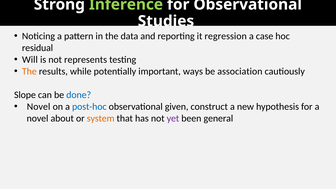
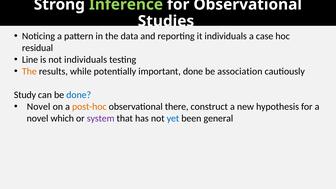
it regression: regression -> individuals (226, 36)
Will: Will -> Line (30, 60)
not represents: represents -> individuals (86, 60)
important ways: ways -> done (193, 71)
Slope: Slope -> Study (25, 95)
post-hoc colour: blue -> orange (89, 107)
given: given -> there (177, 107)
about: about -> which (62, 119)
system colour: orange -> purple (101, 119)
yet colour: purple -> blue (173, 119)
